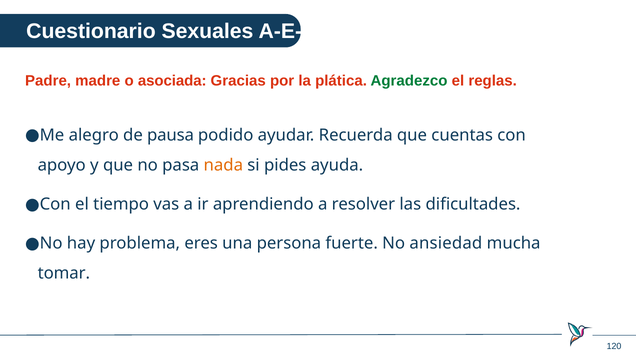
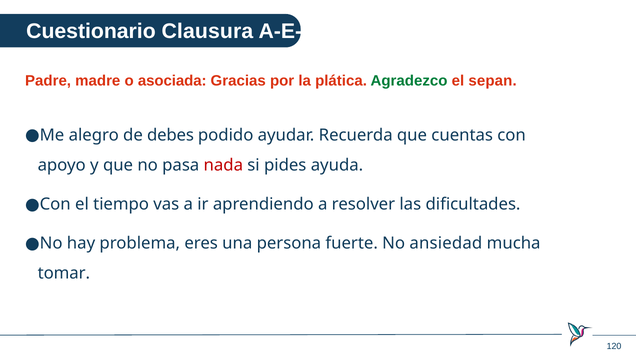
Sexuales: Sexuales -> Clausura (207, 31)
reglas: reglas -> sepan (493, 81)
pausa: pausa -> debes (170, 136)
nada colour: orange -> red (223, 166)
